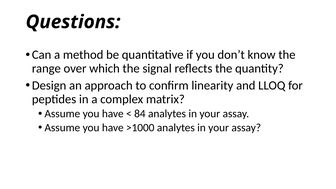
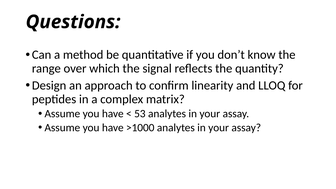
84: 84 -> 53 (140, 114)
